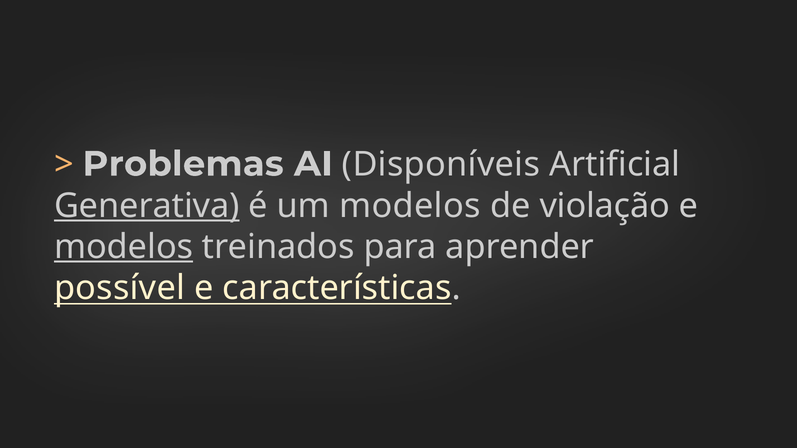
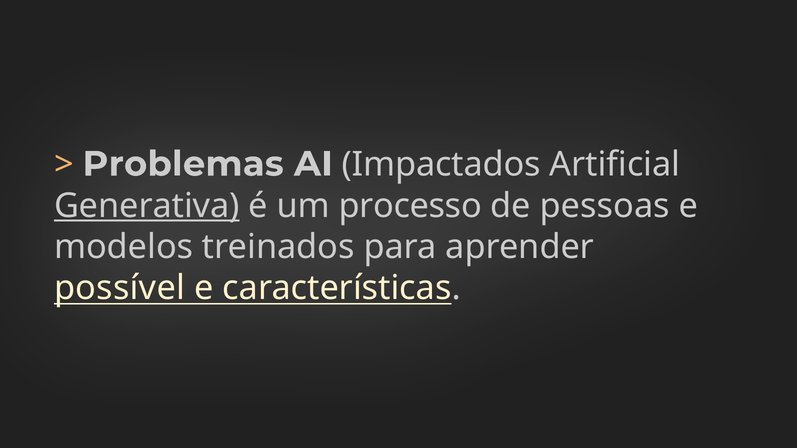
Disponíveis: Disponíveis -> Impactados (441, 165)
um modelos: modelos -> processo (410, 206)
violação: violação -> pessoas (605, 206)
modelos underline: present -> none (124, 247)
